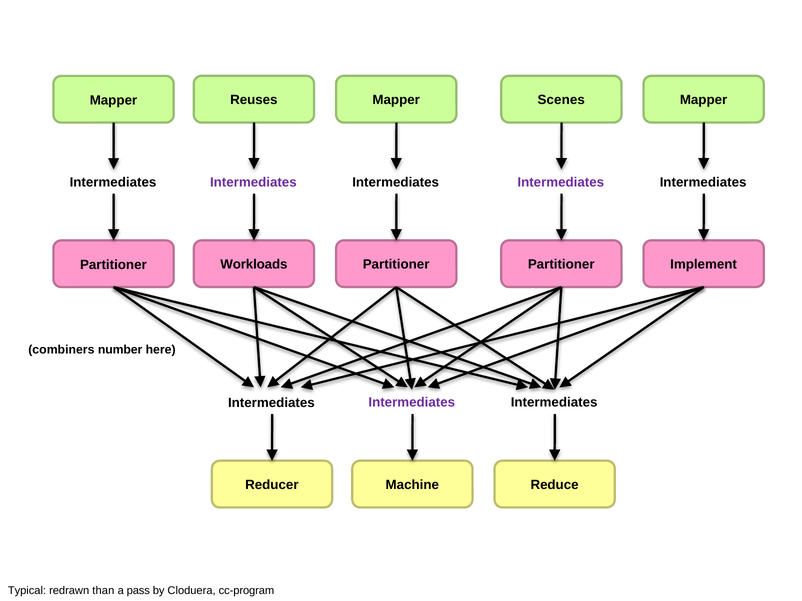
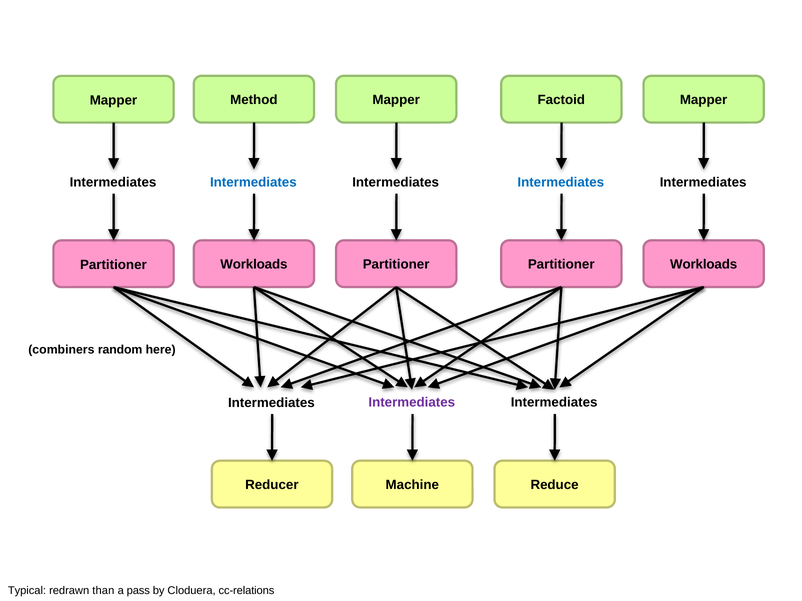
Reuses: Reuses -> Method (254, 100)
Scenes: Scenes -> Factoid (561, 100)
Intermediates colour: purple -> blue (253, 182)
Intermediates colour: purple -> blue (561, 182)
Partitioner Partitioner Implement: Implement -> Workloads (704, 265)
number: number -> random (120, 350)
cc-program: cc-program -> cc-relations (246, 591)
